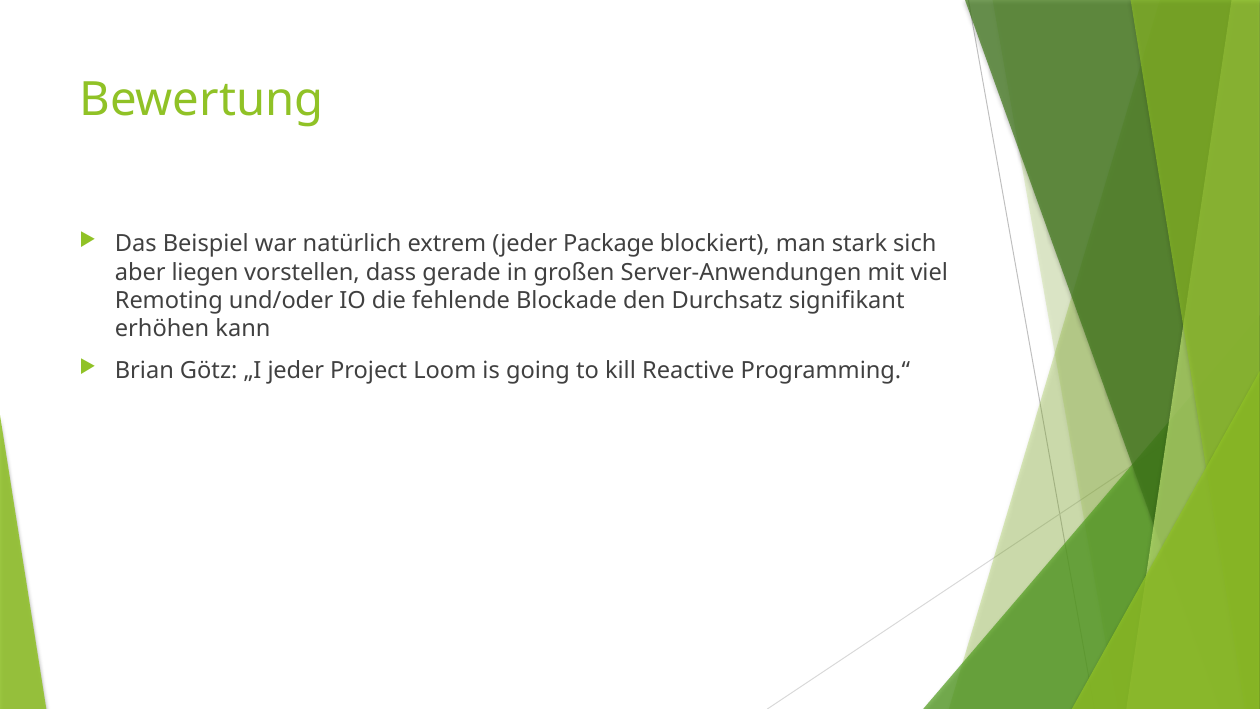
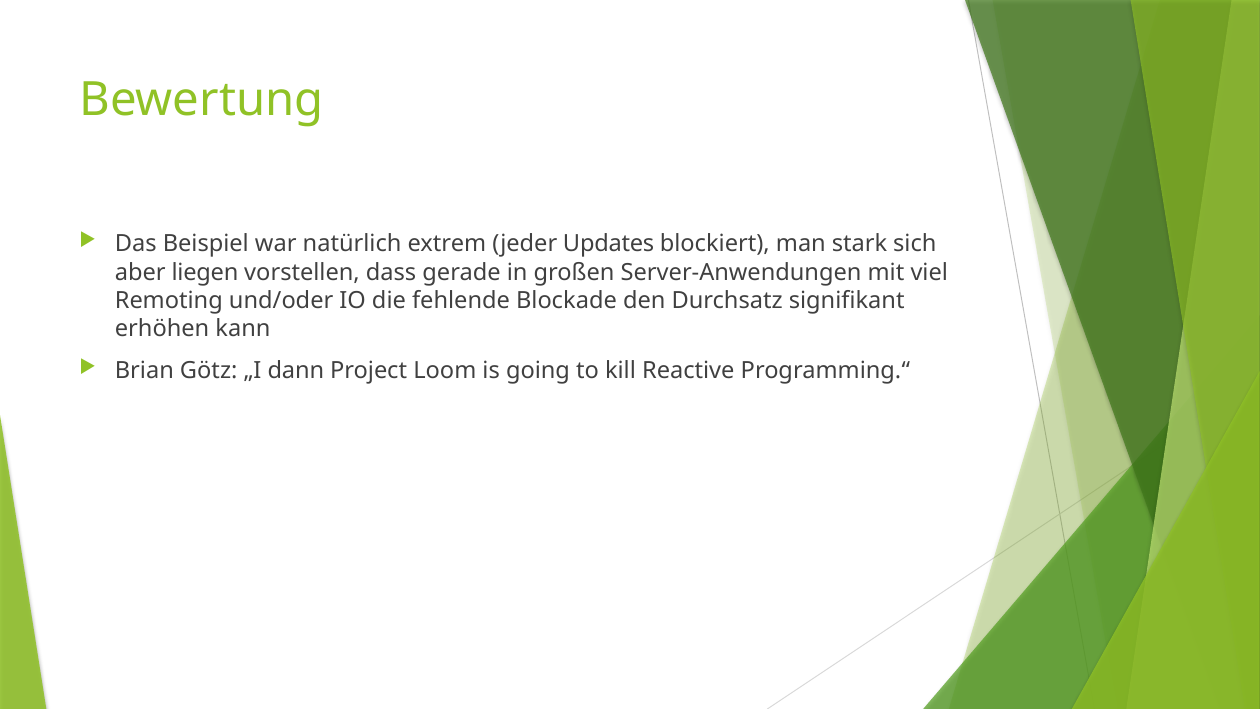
Package: Package -> Updates (609, 244)
„I jeder: jeder -> dann (296, 370)
